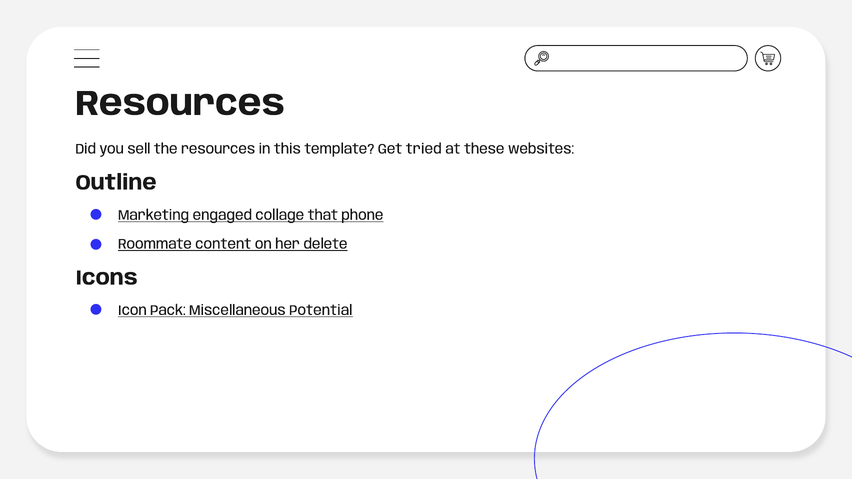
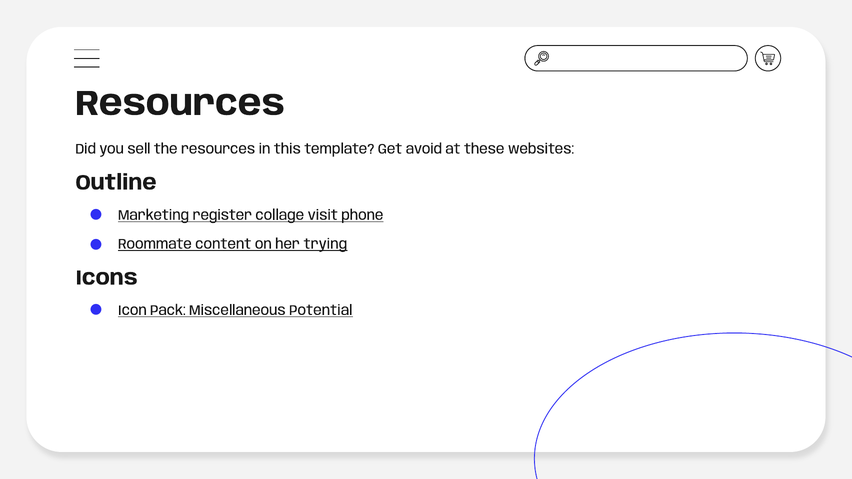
tried: tried -> avoid (424, 149)
engaged: engaged -> register (222, 215)
that: that -> visit (323, 215)
delete: delete -> trying (325, 244)
